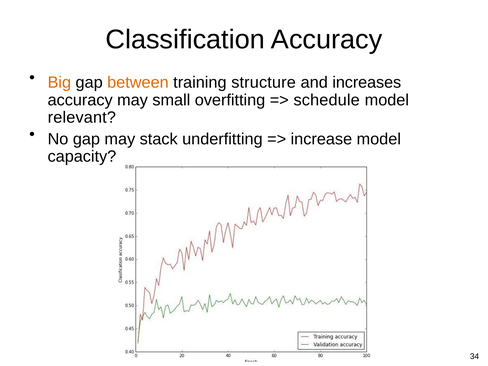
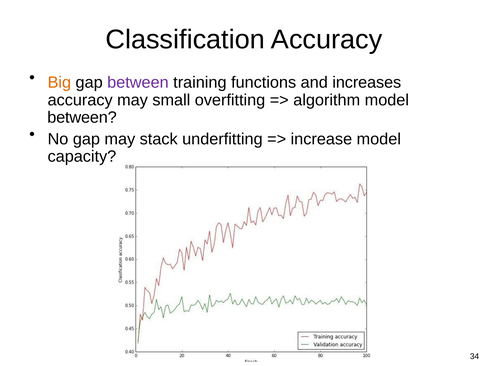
between colour: orange -> purple (138, 82)
structure: structure -> functions (264, 82)
schedule: schedule -> algorithm (327, 100)
relevant: relevant -> between (82, 118)
